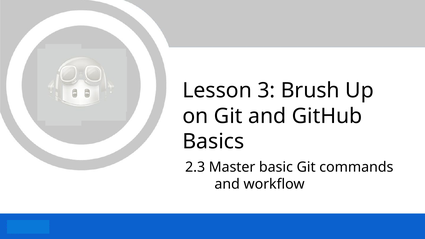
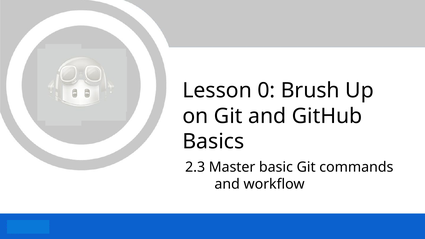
3: 3 -> 0 (266, 91)
